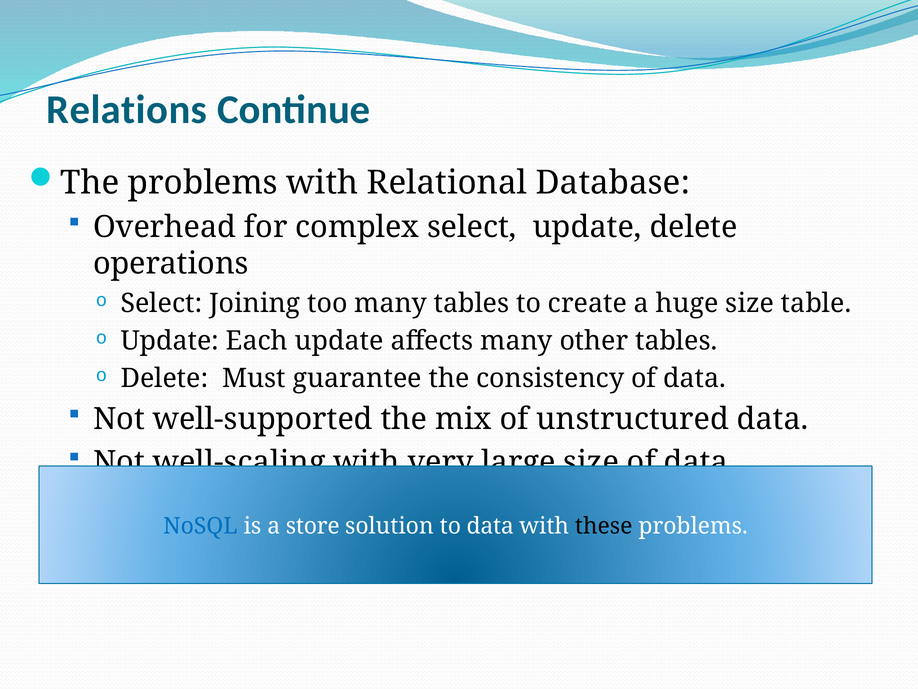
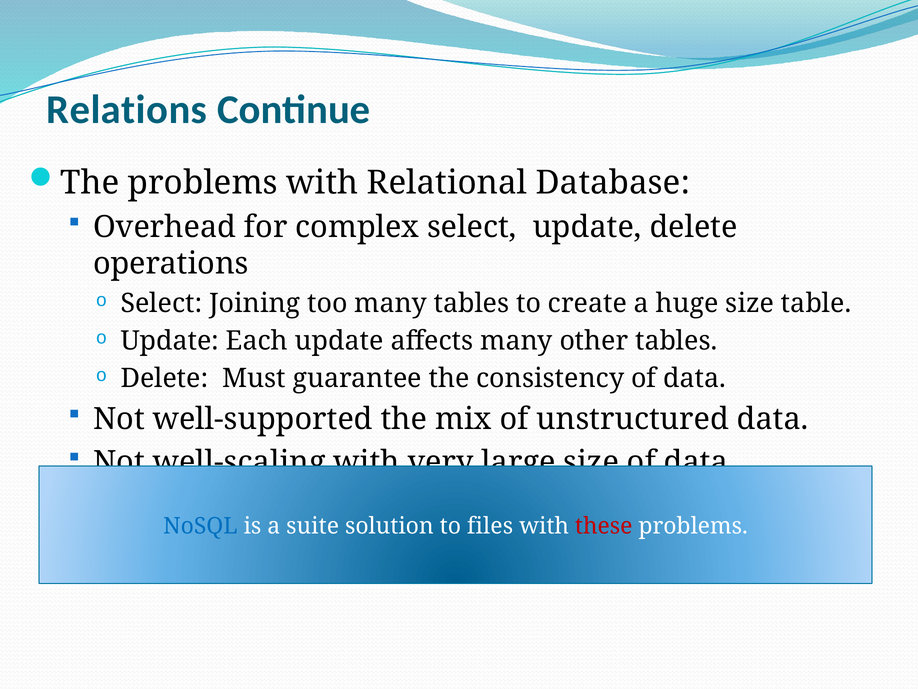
store: store -> suite (313, 526)
to data: data -> files (490, 526)
these colour: black -> red (604, 526)
